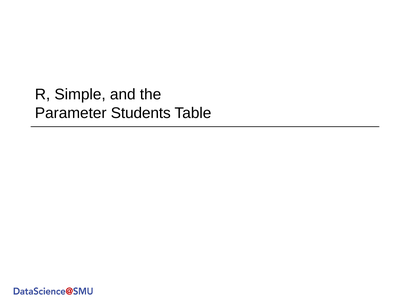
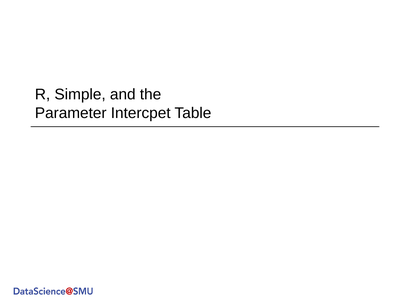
Students: Students -> Intercpet (141, 113)
